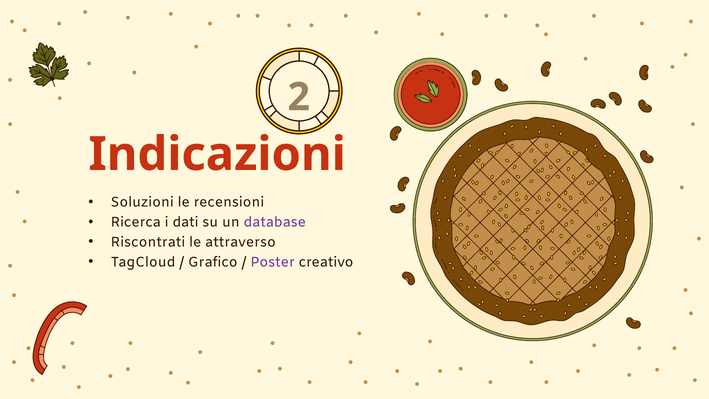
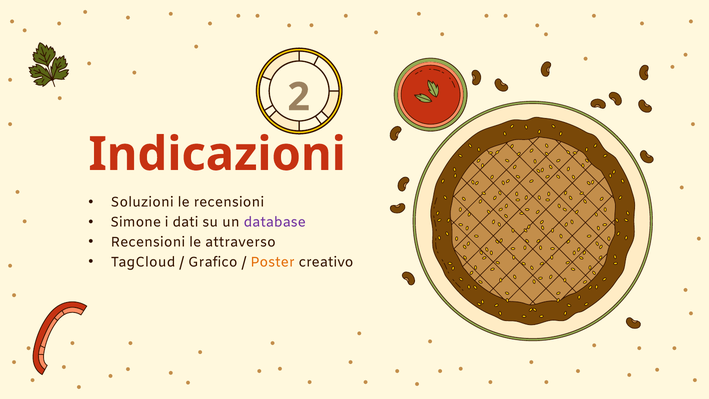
Ricerca: Ricerca -> Simone (136, 222)
Riscontrati: Riscontrati -> Recensioni (148, 242)
Poster colour: purple -> orange (273, 262)
